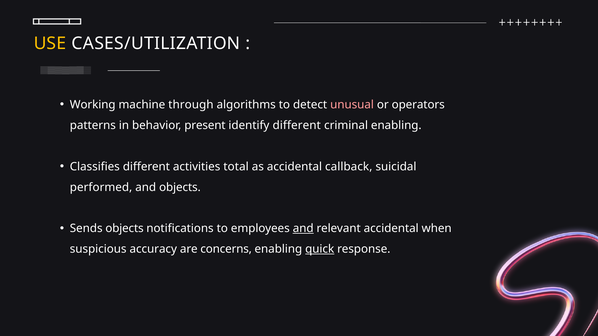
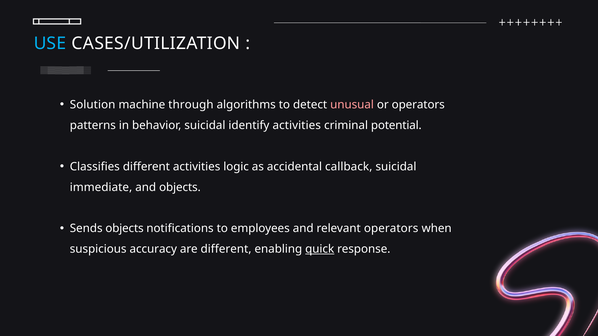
USE colour: yellow -> light blue (50, 43)
Working: Working -> Solution (93, 105)
behavior present: present -> suicidal (205, 126)
identify different: different -> activities (297, 126)
criminal enabling: enabling -> potential (396, 126)
total: total -> logic (236, 167)
performed: performed -> immediate (101, 187)
and underline: present -> none (303, 229)
relevant accidental: accidental -> operators (391, 229)
are concerns: concerns -> different (226, 249)
